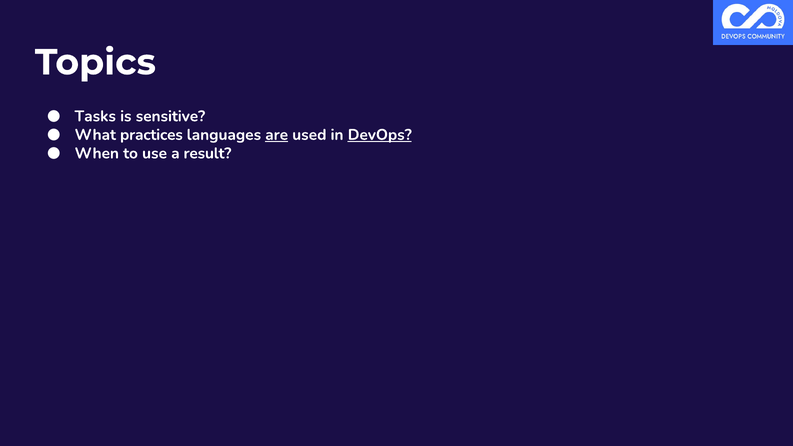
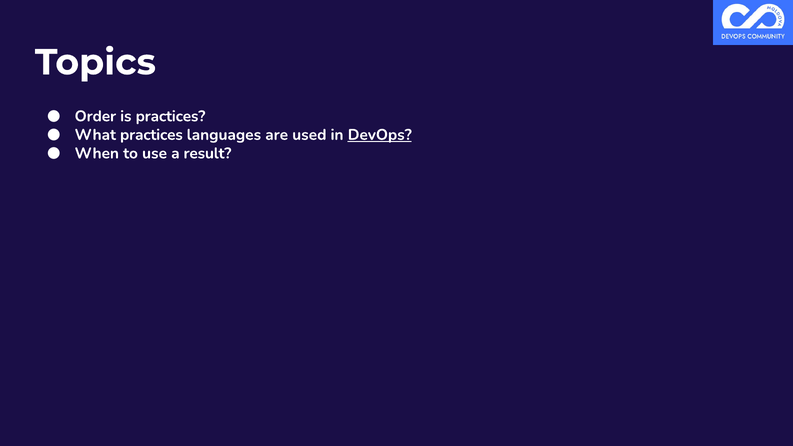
Tasks: Tasks -> Order (95, 116)
is sensitive: sensitive -> practices (171, 116)
are underline: present -> none (277, 135)
